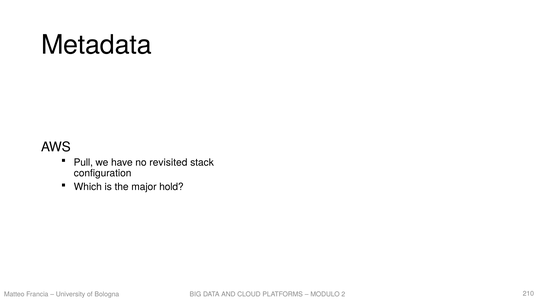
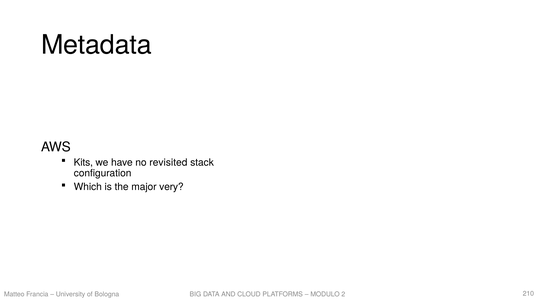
Pull: Pull -> Kits (83, 163)
hold: hold -> very (171, 187)
